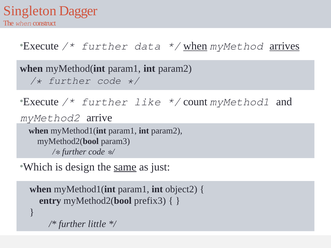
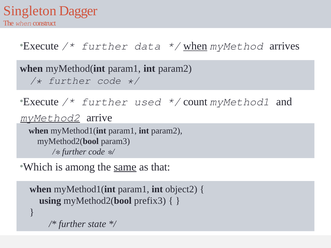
arrives underline: present -> none (285, 46)
like: like -> used (147, 102)
myMethod2 underline: none -> present (50, 118)
design: design -> among (80, 167)
just: just -> that (161, 167)
entry: entry -> using (50, 201)
little: little -> state (97, 224)
